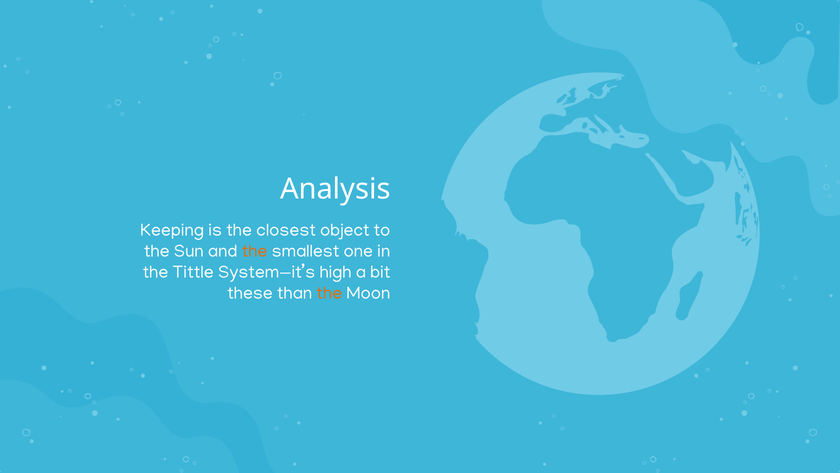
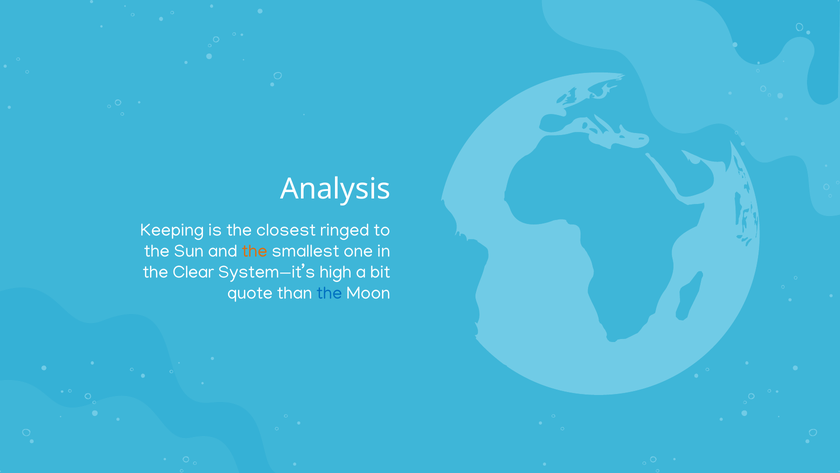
object: object -> ringed (345, 230)
Tittle: Tittle -> Clear (193, 272)
these: these -> quote (250, 293)
the colour: orange -> blue (329, 293)
